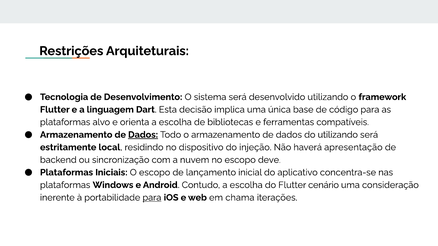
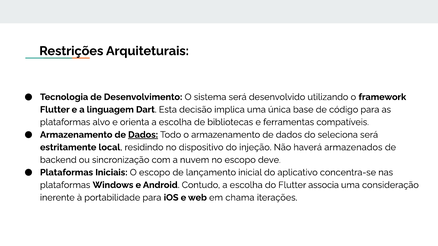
do utilizando: utilizando -> seleciona (338, 135)
apresentação: apresentação -> armazenados (353, 147)
cenário: cenário -> associa (324, 185)
para underline: present -> none (152, 198)
